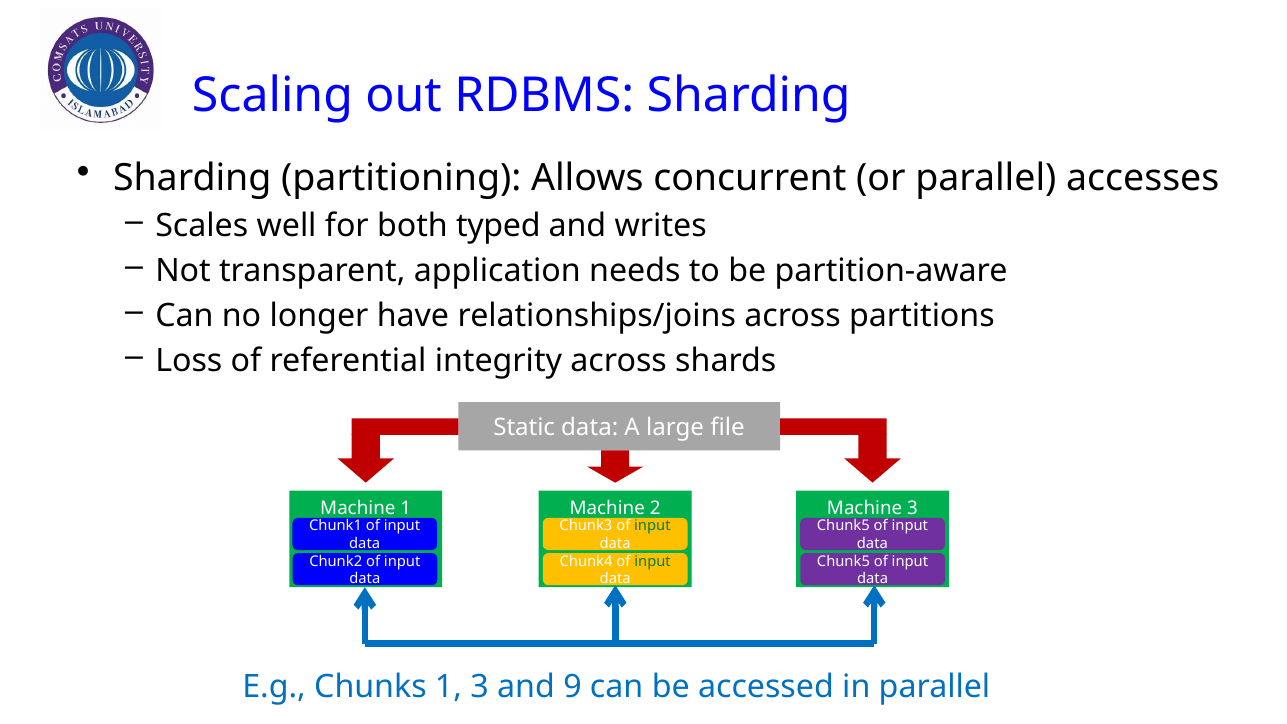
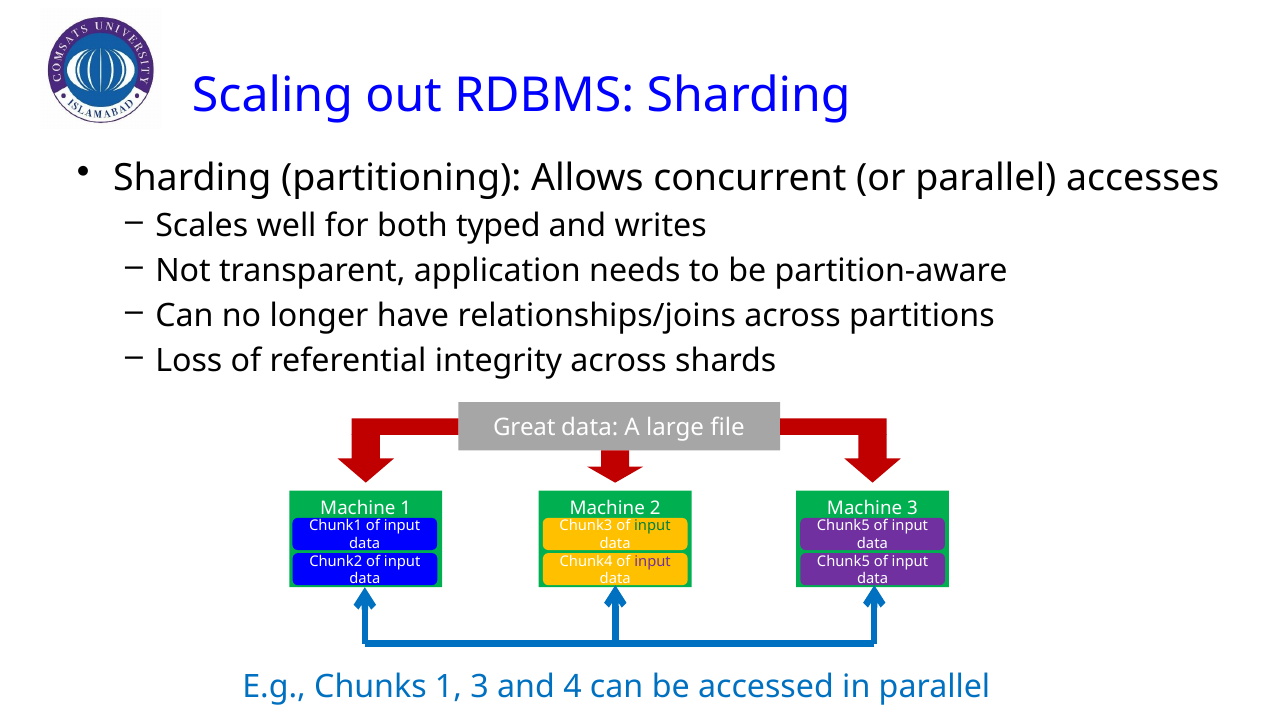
Static: Static -> Great (524, 428)
input colour: green -> purple (653, 561)
9: 9 -> 4 (573, 687)
